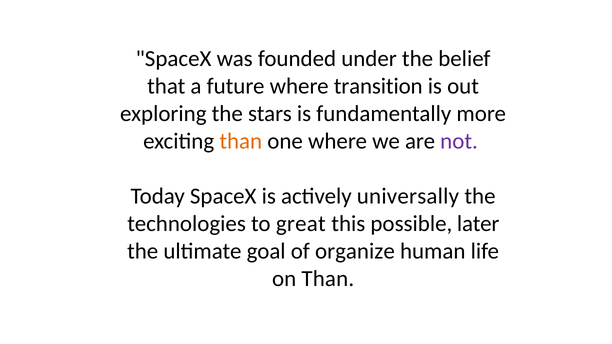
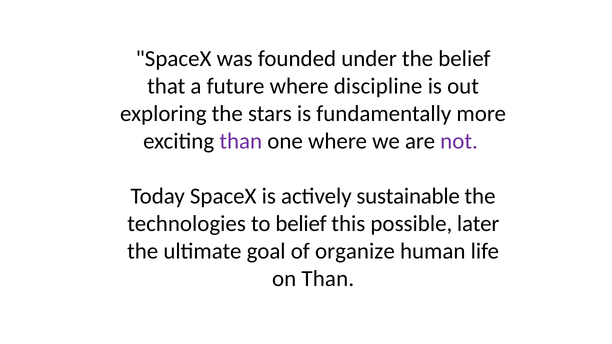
transition: transition -> discipline (378, 86)
than colour: orange -> purple (241, 141)
universally: universally -> sustainable (408, 196)
to great: great -> belief (301, 224)
